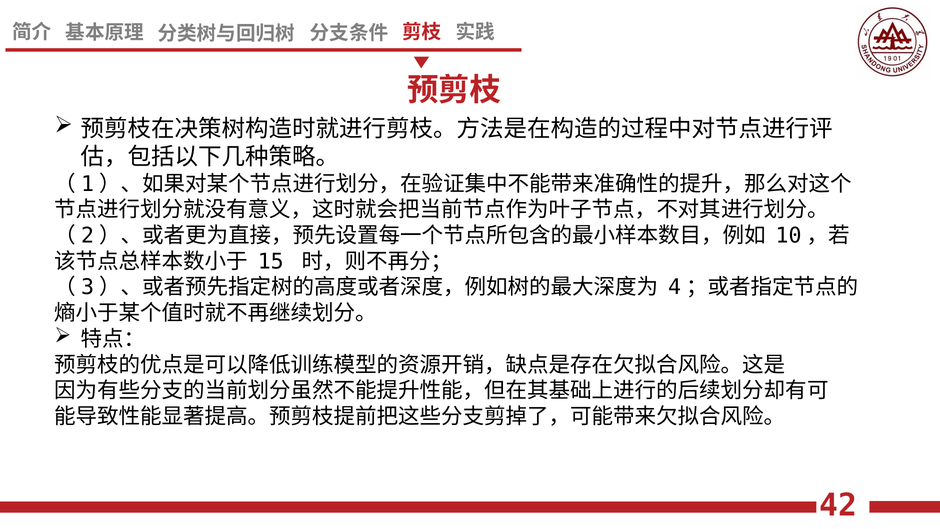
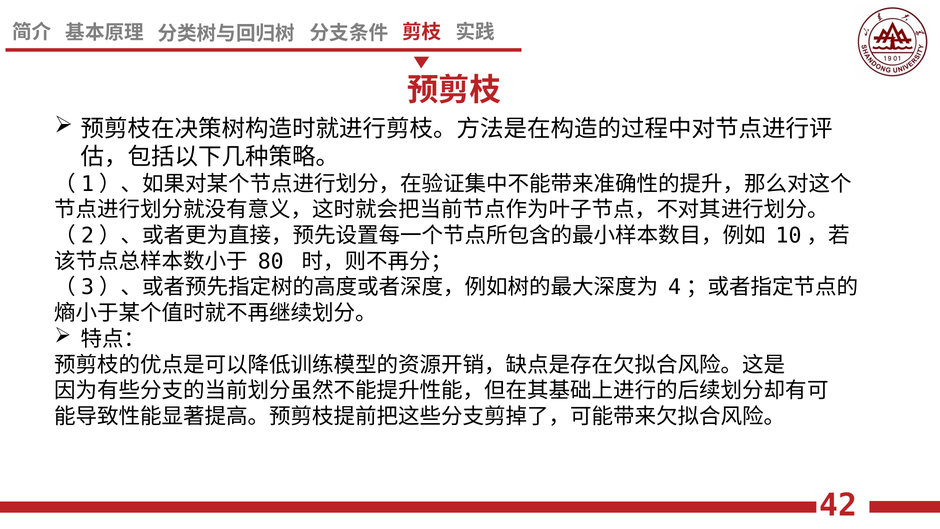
15: 15 -> 80 (271, 261)
